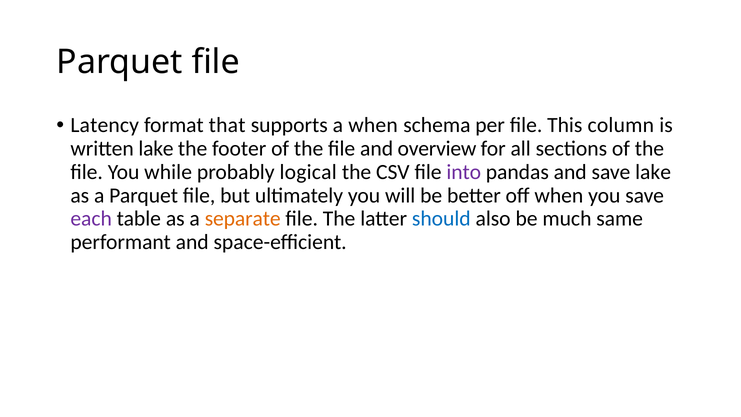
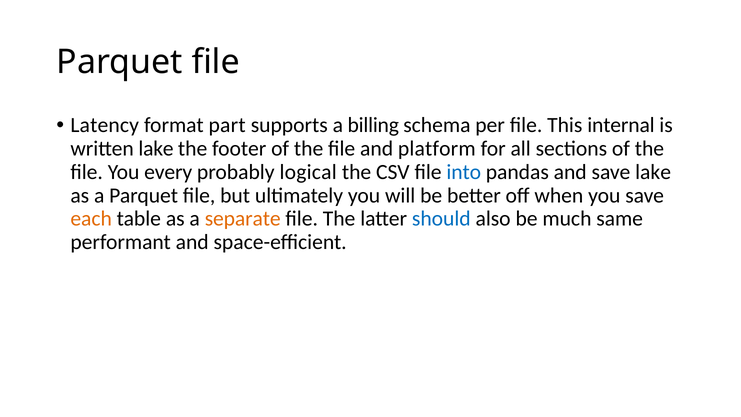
that: that -> part (227, 125)
a when: when -> billing (373, 125)
column: column -> internal (621, 125)
overview: overview -> platform (437, 149)
while: while -> every (168, 172)
into colour: purple -> blue (464, 172)
each colour: purple -> orange (91, 219)
